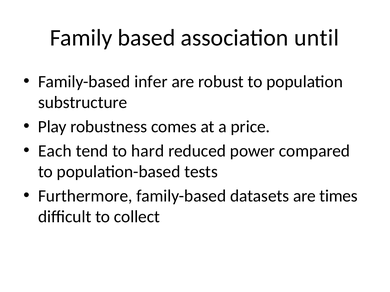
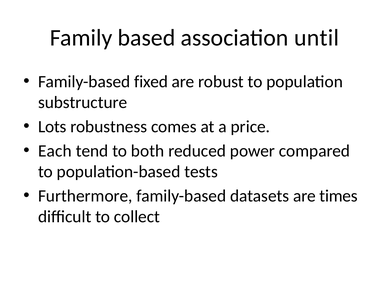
infer: infer -> fixed (151, 82)
Play: Play -> Lots (52, 127)
hard: hard -> both (148, 151)
